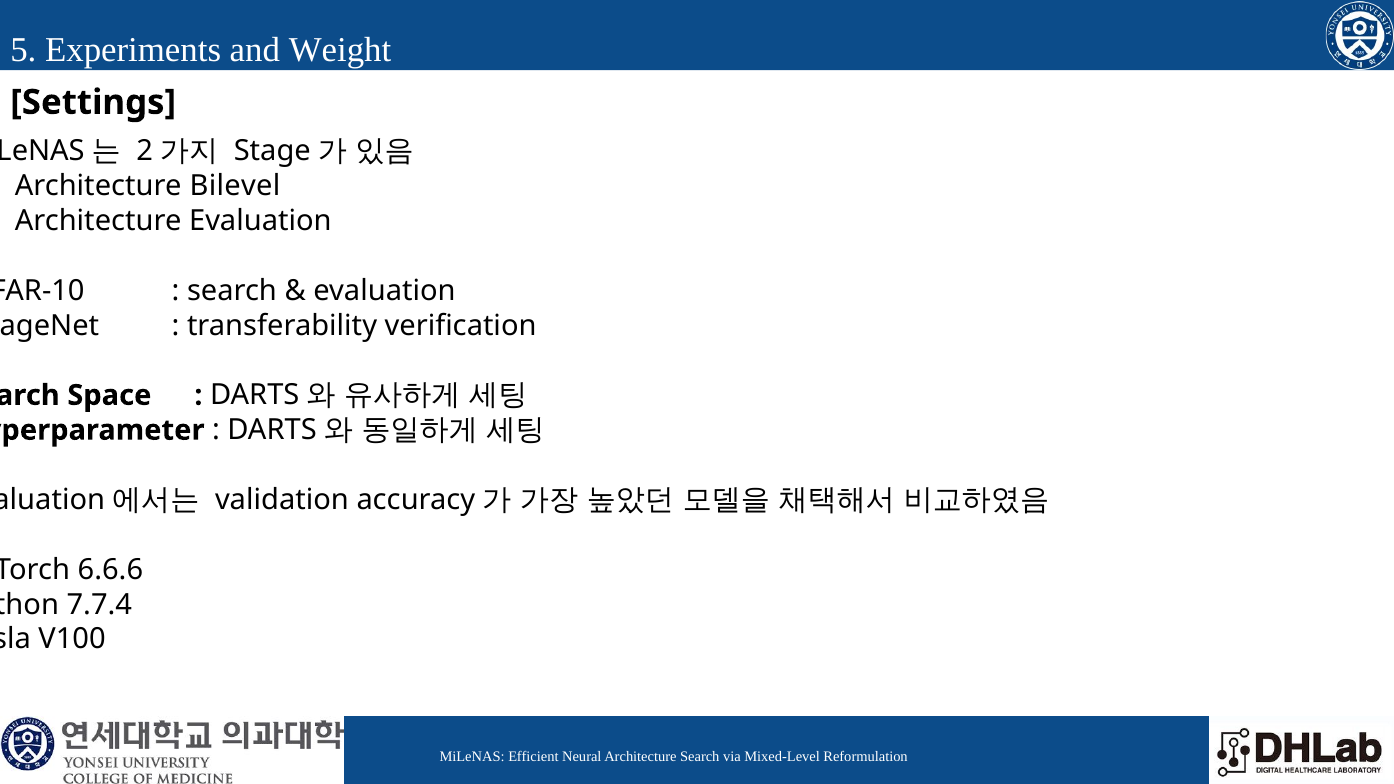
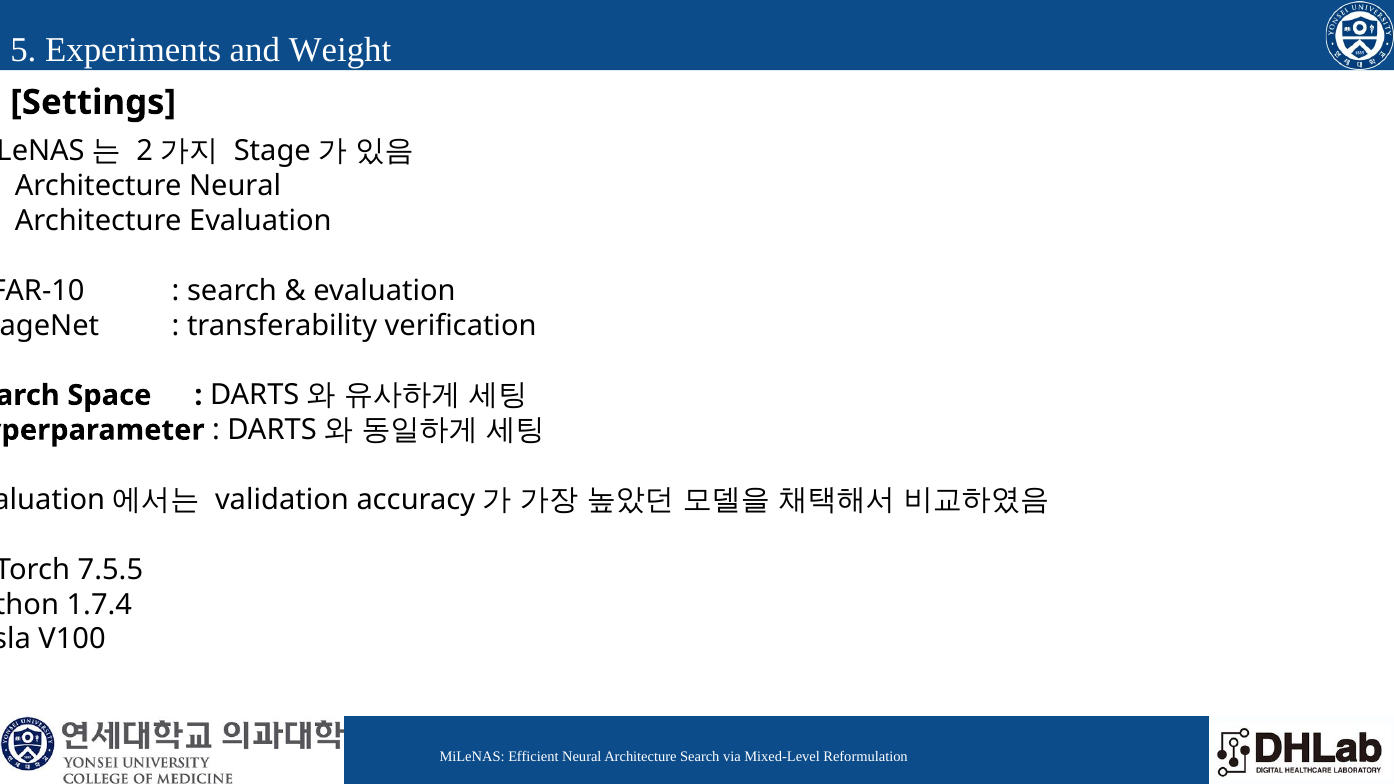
Architecture Bilevel: Bilevel -> Neural (235, 186)
6.6.6: 6.6.6 -> 7.5.5 (110, 570)
7.7.4: 7.7.4 -> 1.7.4 (99, 605)
